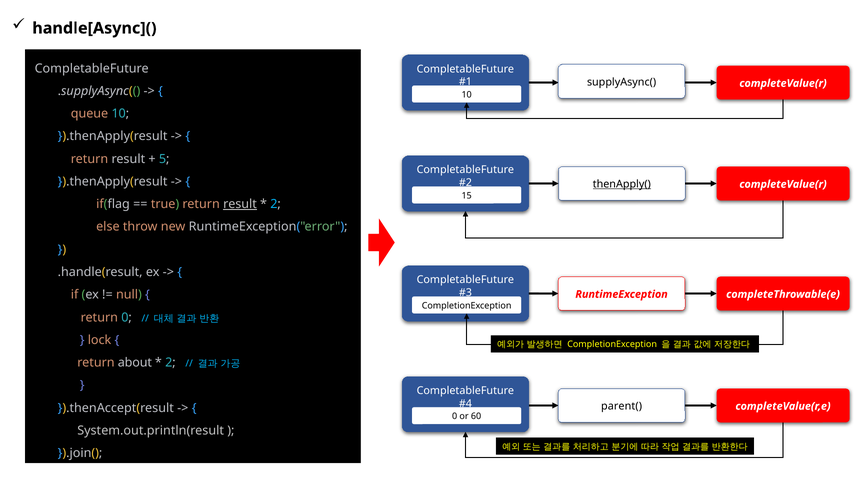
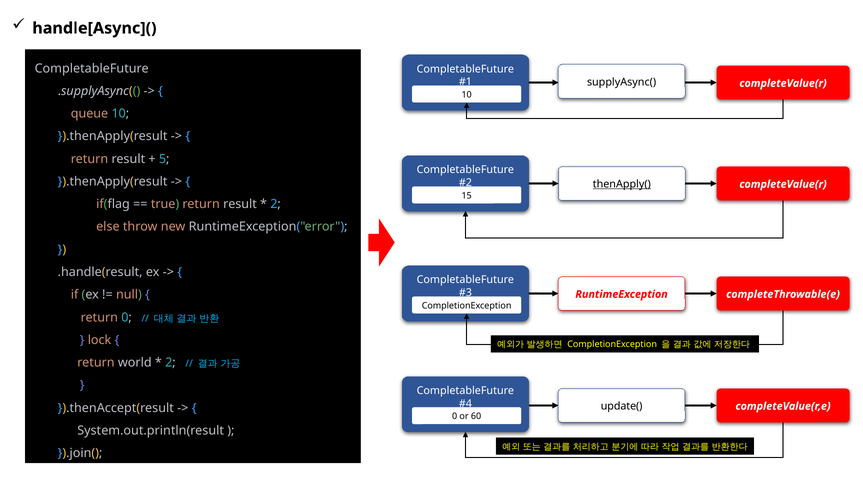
result underline: present -> none (240, 204)
about: about -> world (135, 363)
parent(: parent( -> update( (622, 407)
